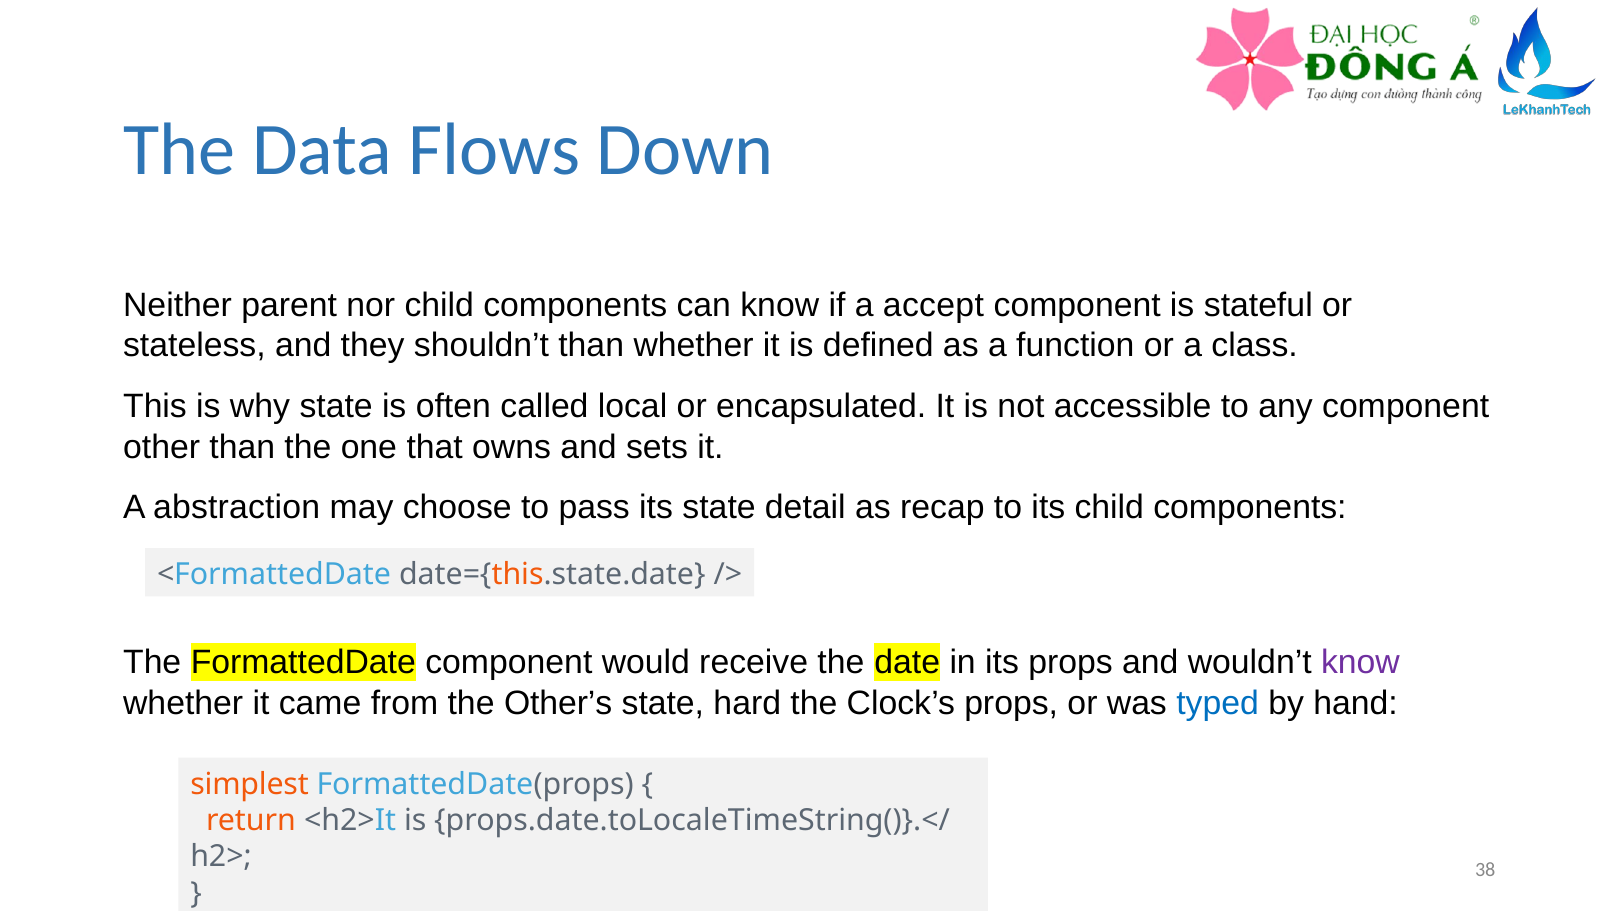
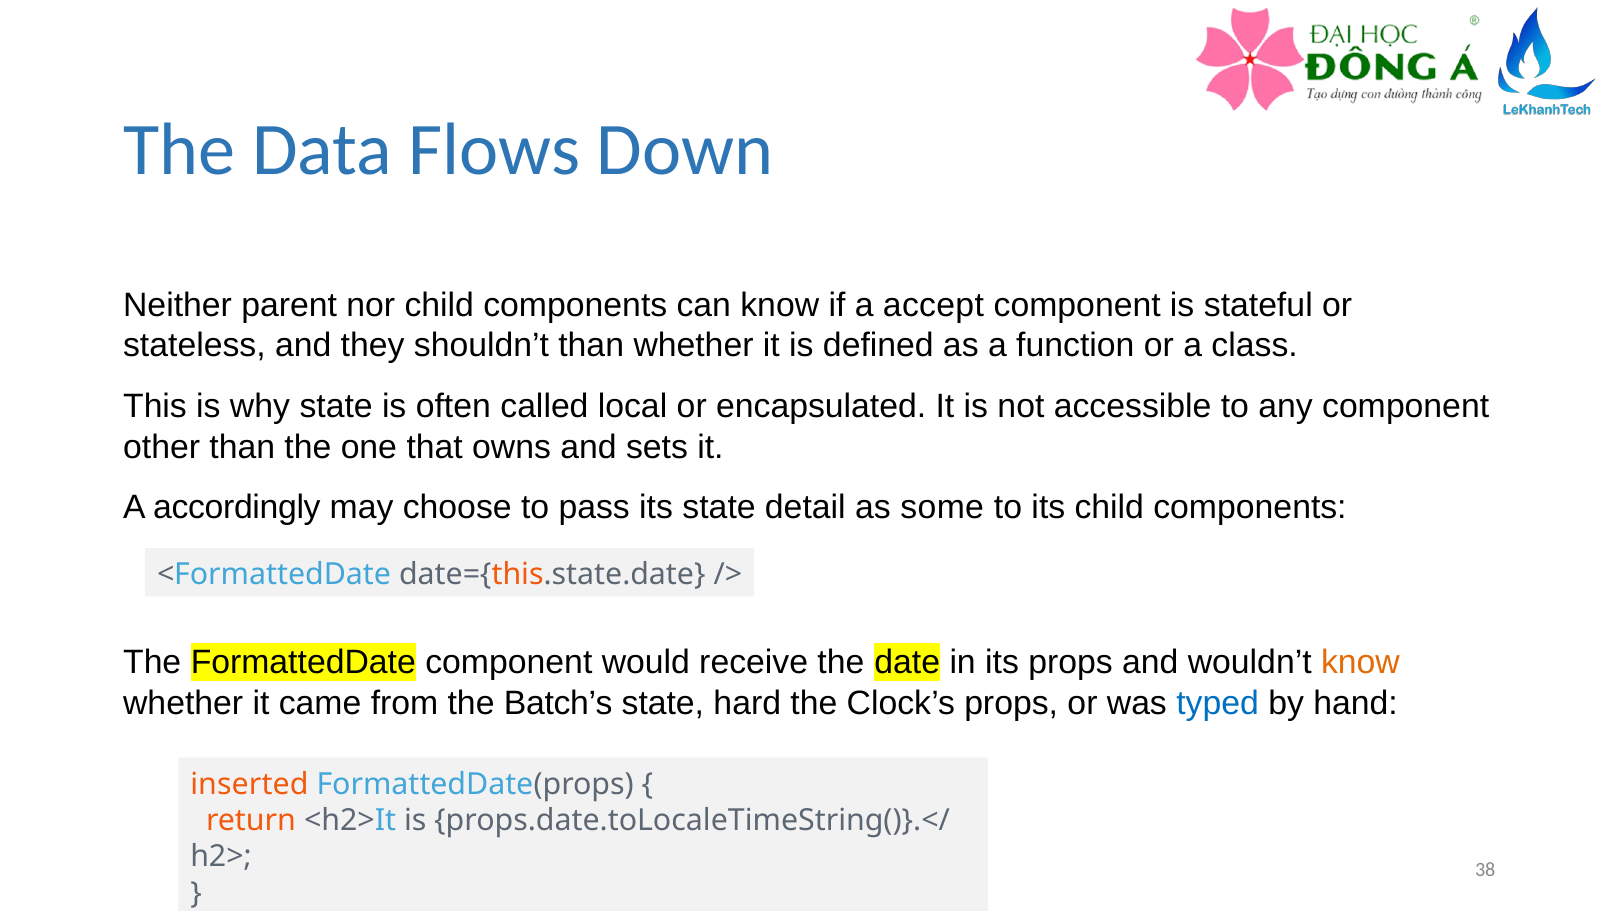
abstraction: abstraction -> accordingly (237, 507)
recap: recap -> some (942, 507)
know colour: purple -> orange (1360, 662)
Other’s: Other’s -> Batch’s (558, 703)
simplest: simplest -> inserted (249, 784)
